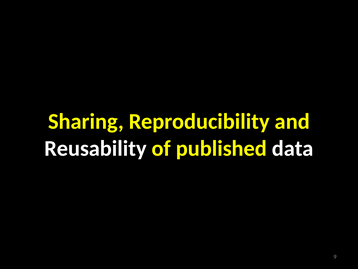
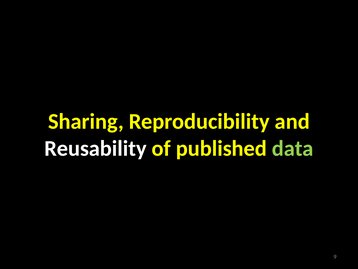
data colour: white -> light green (293, 148)
